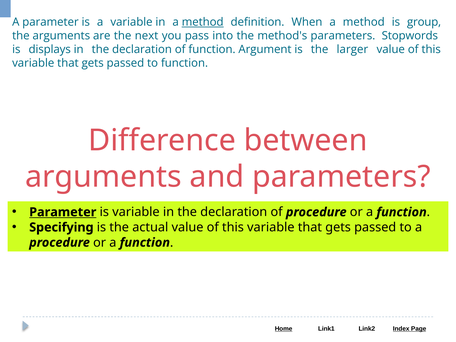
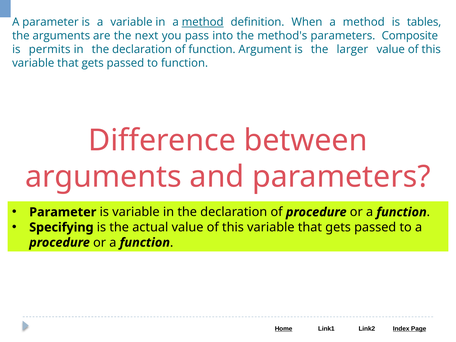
group: group -> tables (424, 22)
Stopwords: Stopwords -> Composite (410, 36)
displays: displays -> permits (50, 50)
Parameter underline: present -> none (63, 212)
